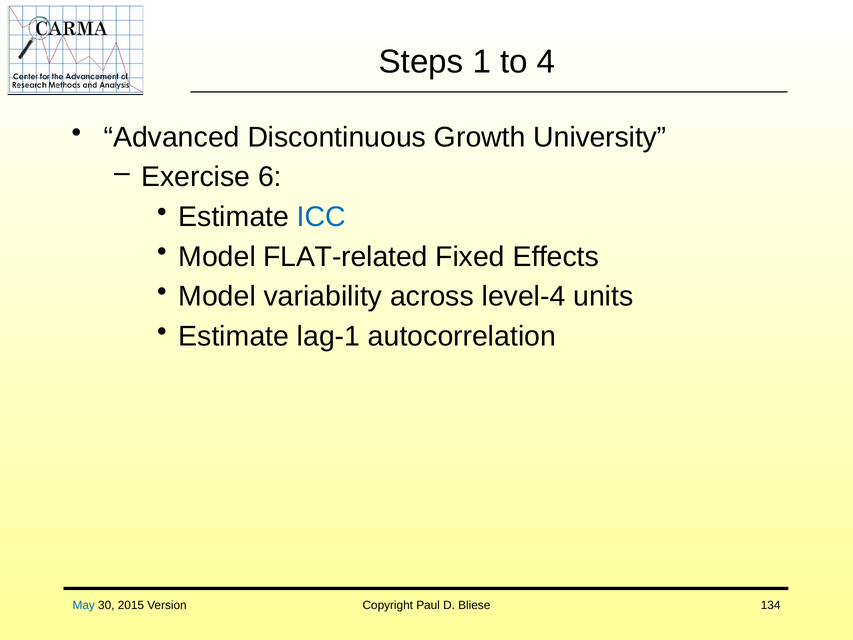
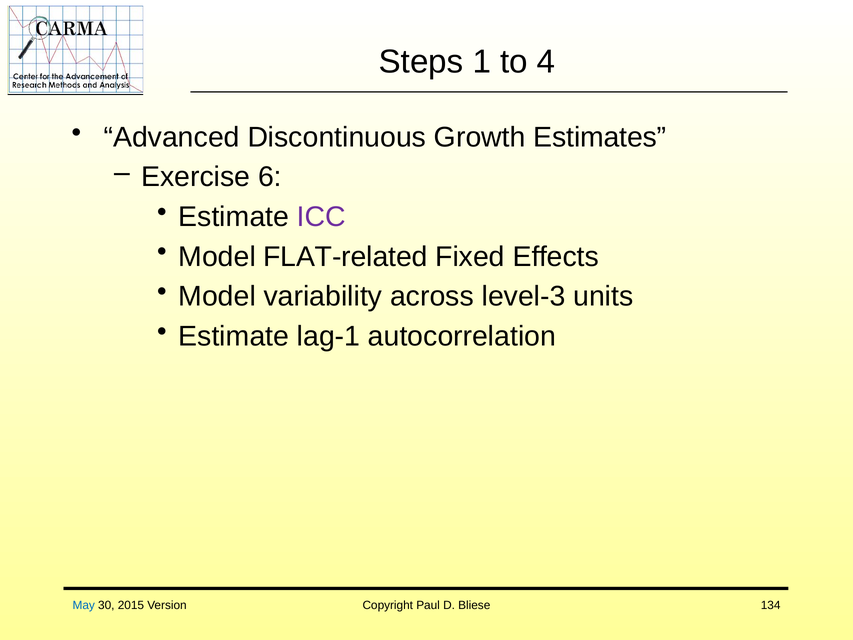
University: University -> Estimates (600, 137)
ICC colour: blue -> purple (321, 217)
level-4: level-4 -> level-3 (524, 296)
